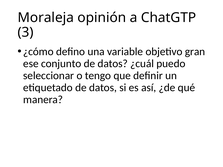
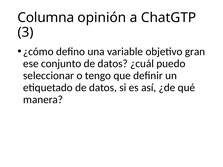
Moraleja: Moraleja -> Columna (46, 18)
